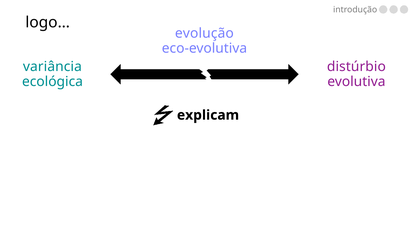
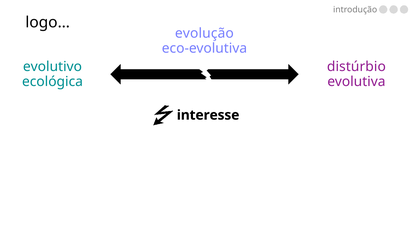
variância: variância -> evolutivo (52, 67)
explicam: explicam -> interesse (208, 115)
